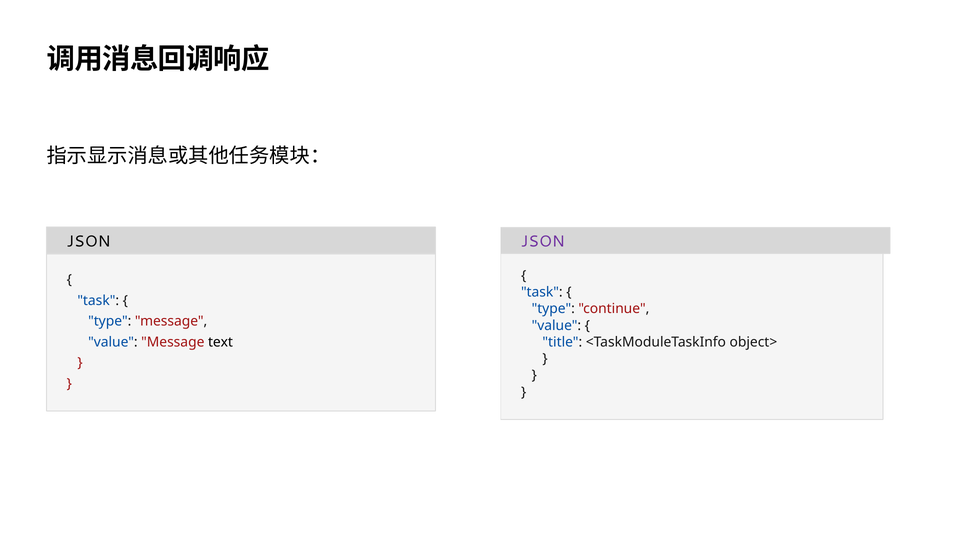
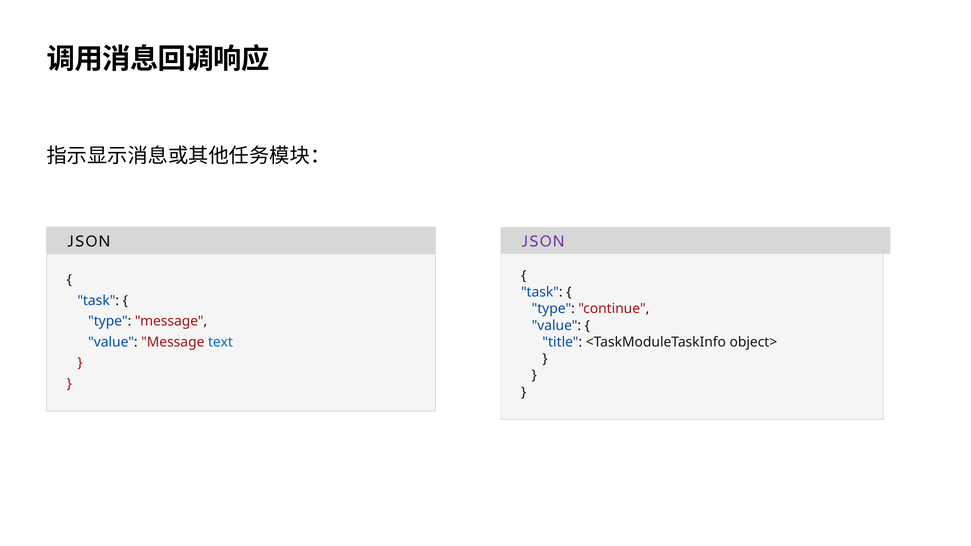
text colour: black -> blue (220, 342)
